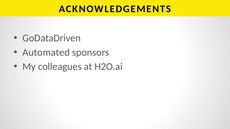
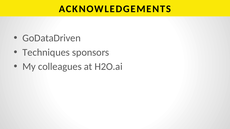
Automated: Automated -> Techniques (46, 53)
